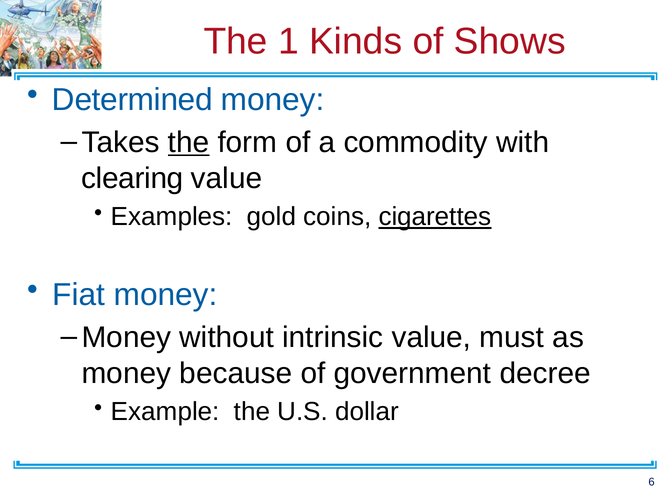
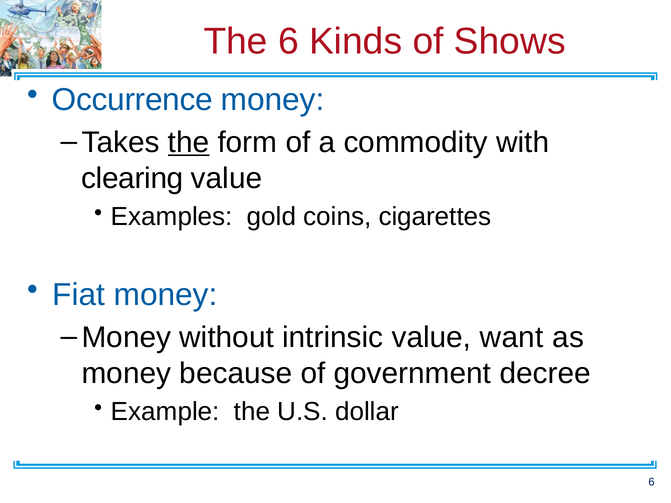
The 1: 1 -> 6 (288, 42)
Determined: Determined -> Occurrence (132, 100)
cigarettes underline: present -> none (435, 217)
must: must -> want (512, 338)
